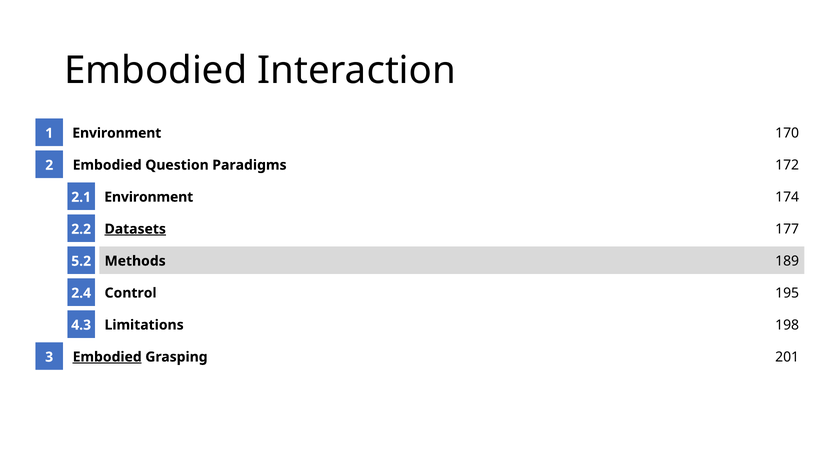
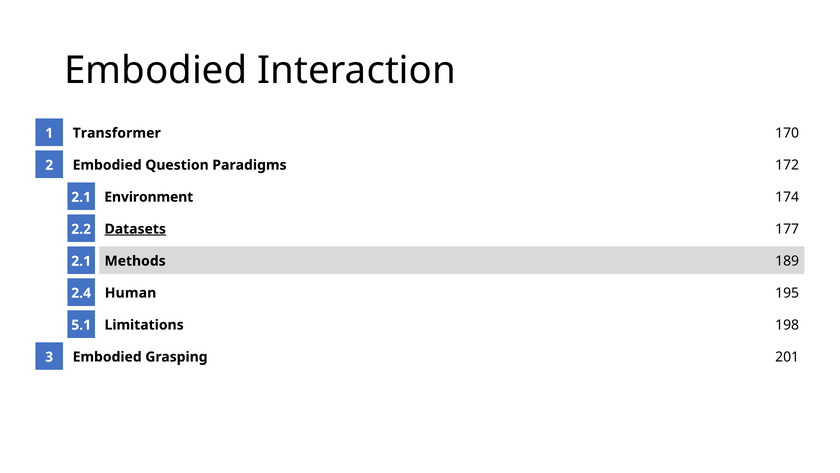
Environment: Environment -> Transformer (117, 133)
5.2: 5.2 -> 2.1 (81, 261)
Control: Control -> Human (131, 293)
4.3: 4.3 -> 5.1 (81, 325)
Embodied underline: present -> none (107, 357)
